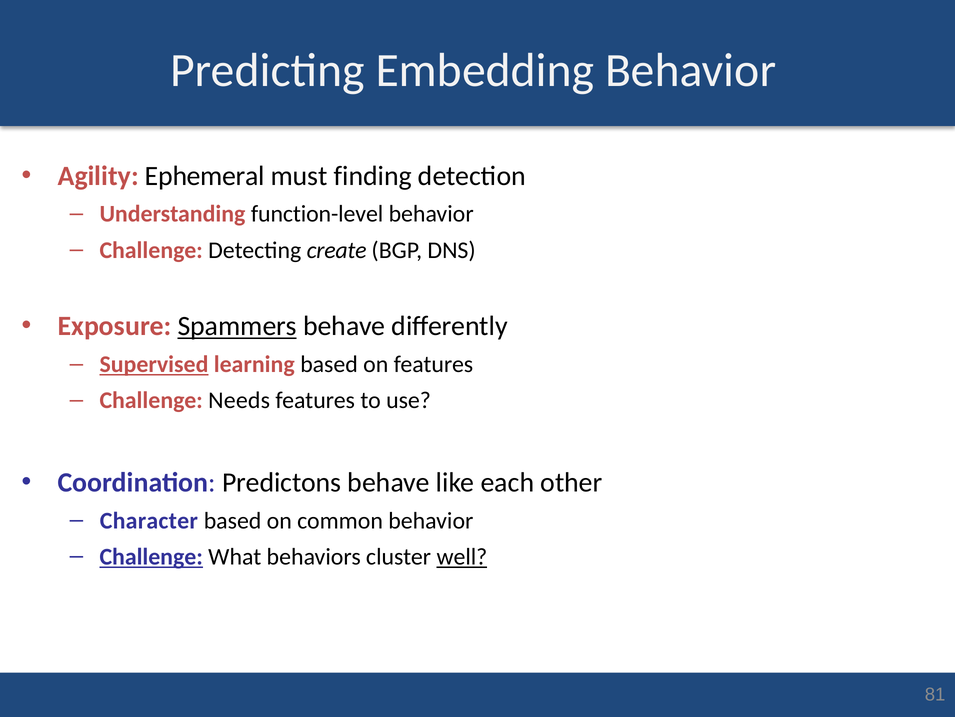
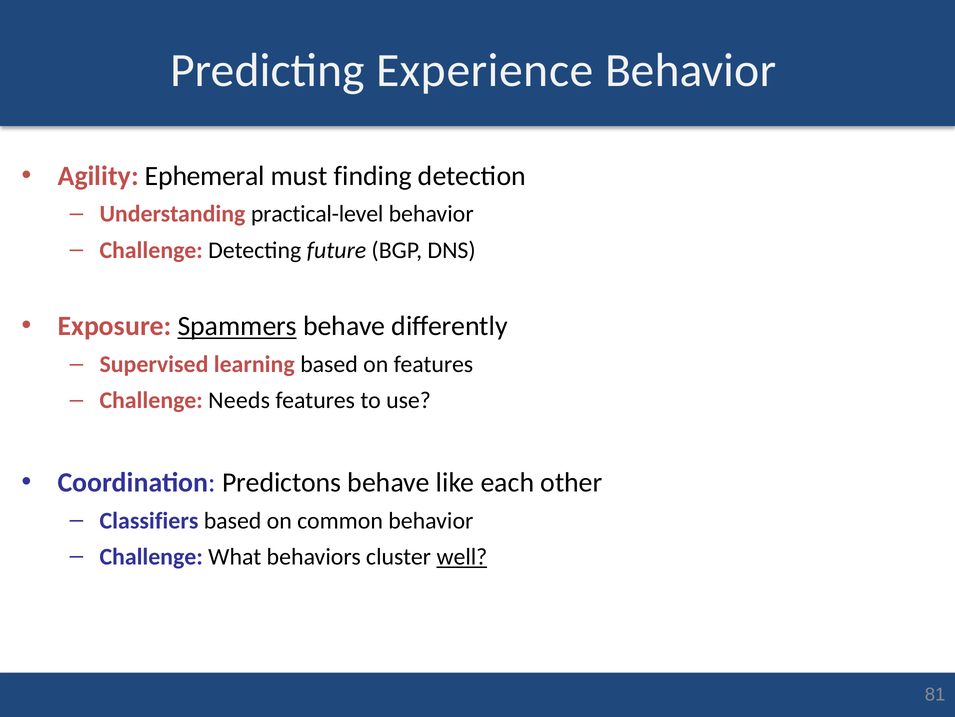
Embedding: Embedding -> Experience (485, 71)
function-level: function-level -> practical-level (317, 214)
create: create -> future (336, 250)
Supervised underline: present -> none (154, 364)
Character: Character -> Classifiers (149, 520)
Challenge underline: present -> none (151, 556)
